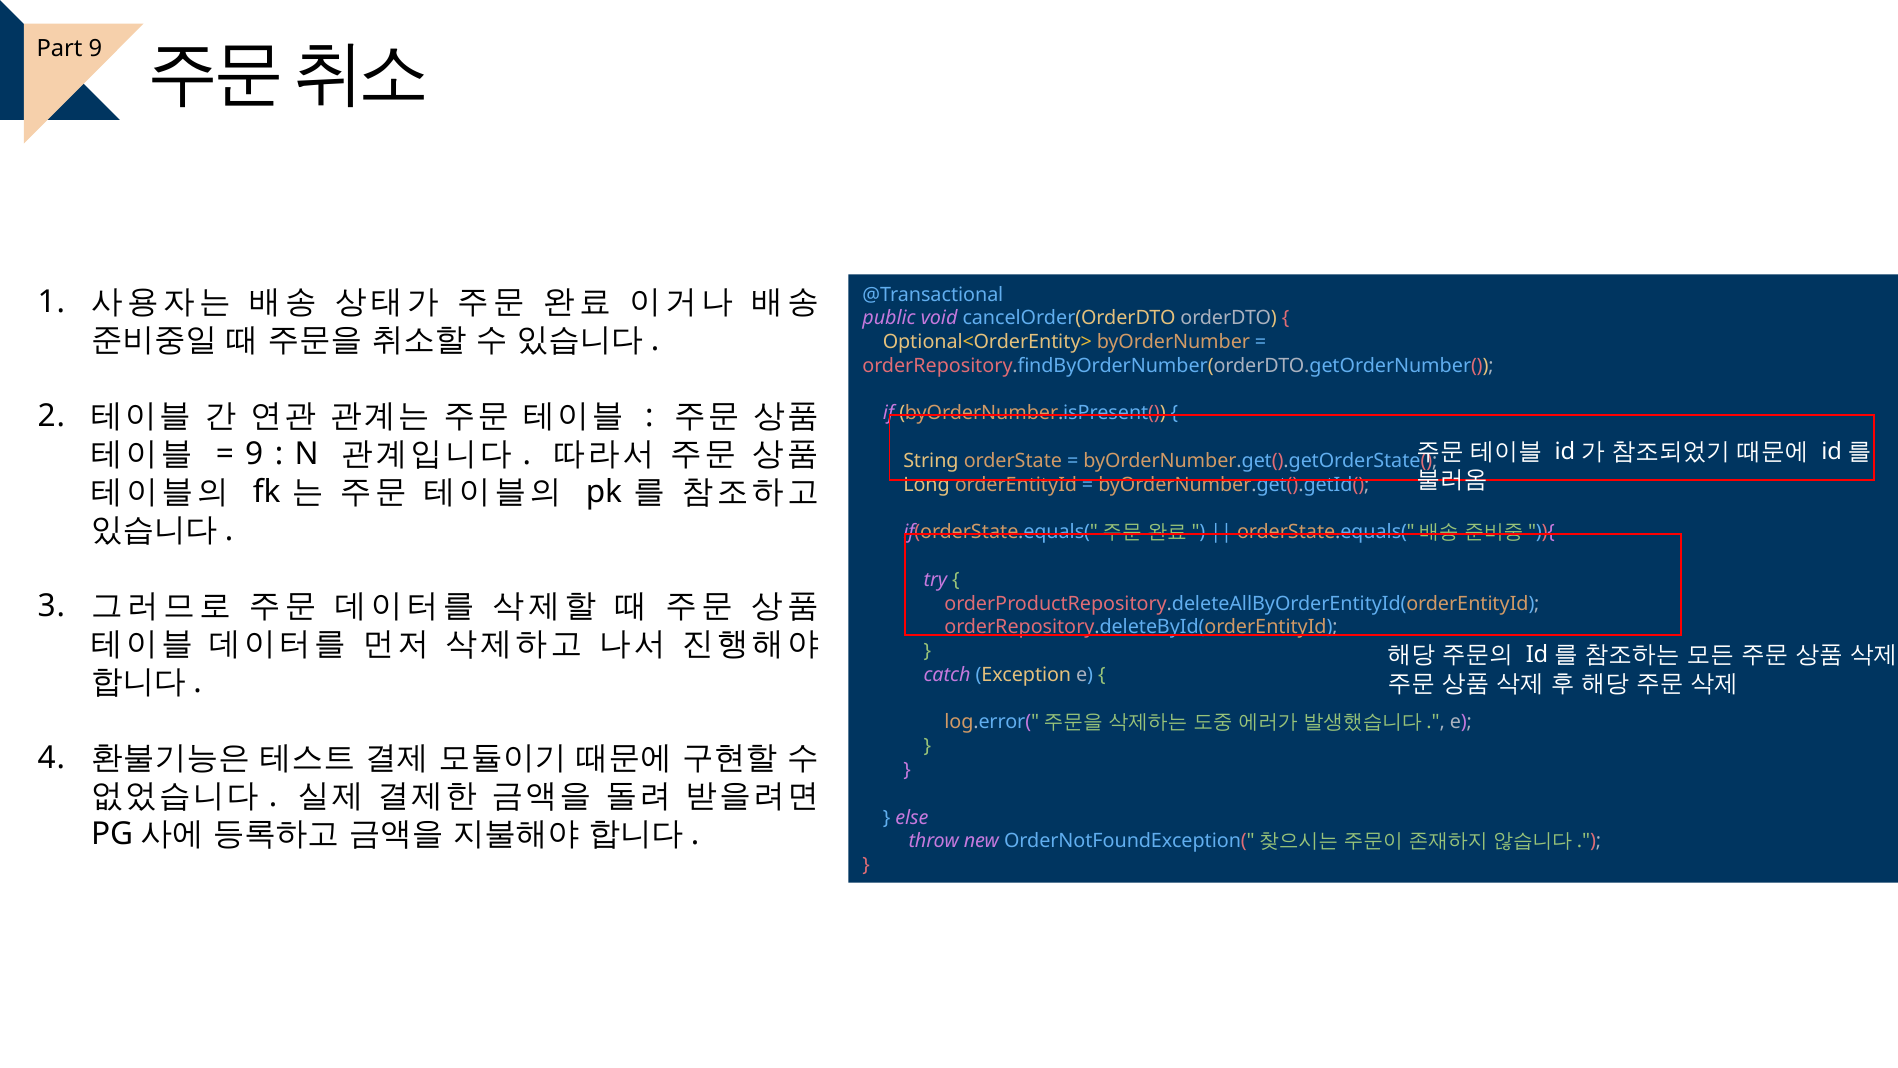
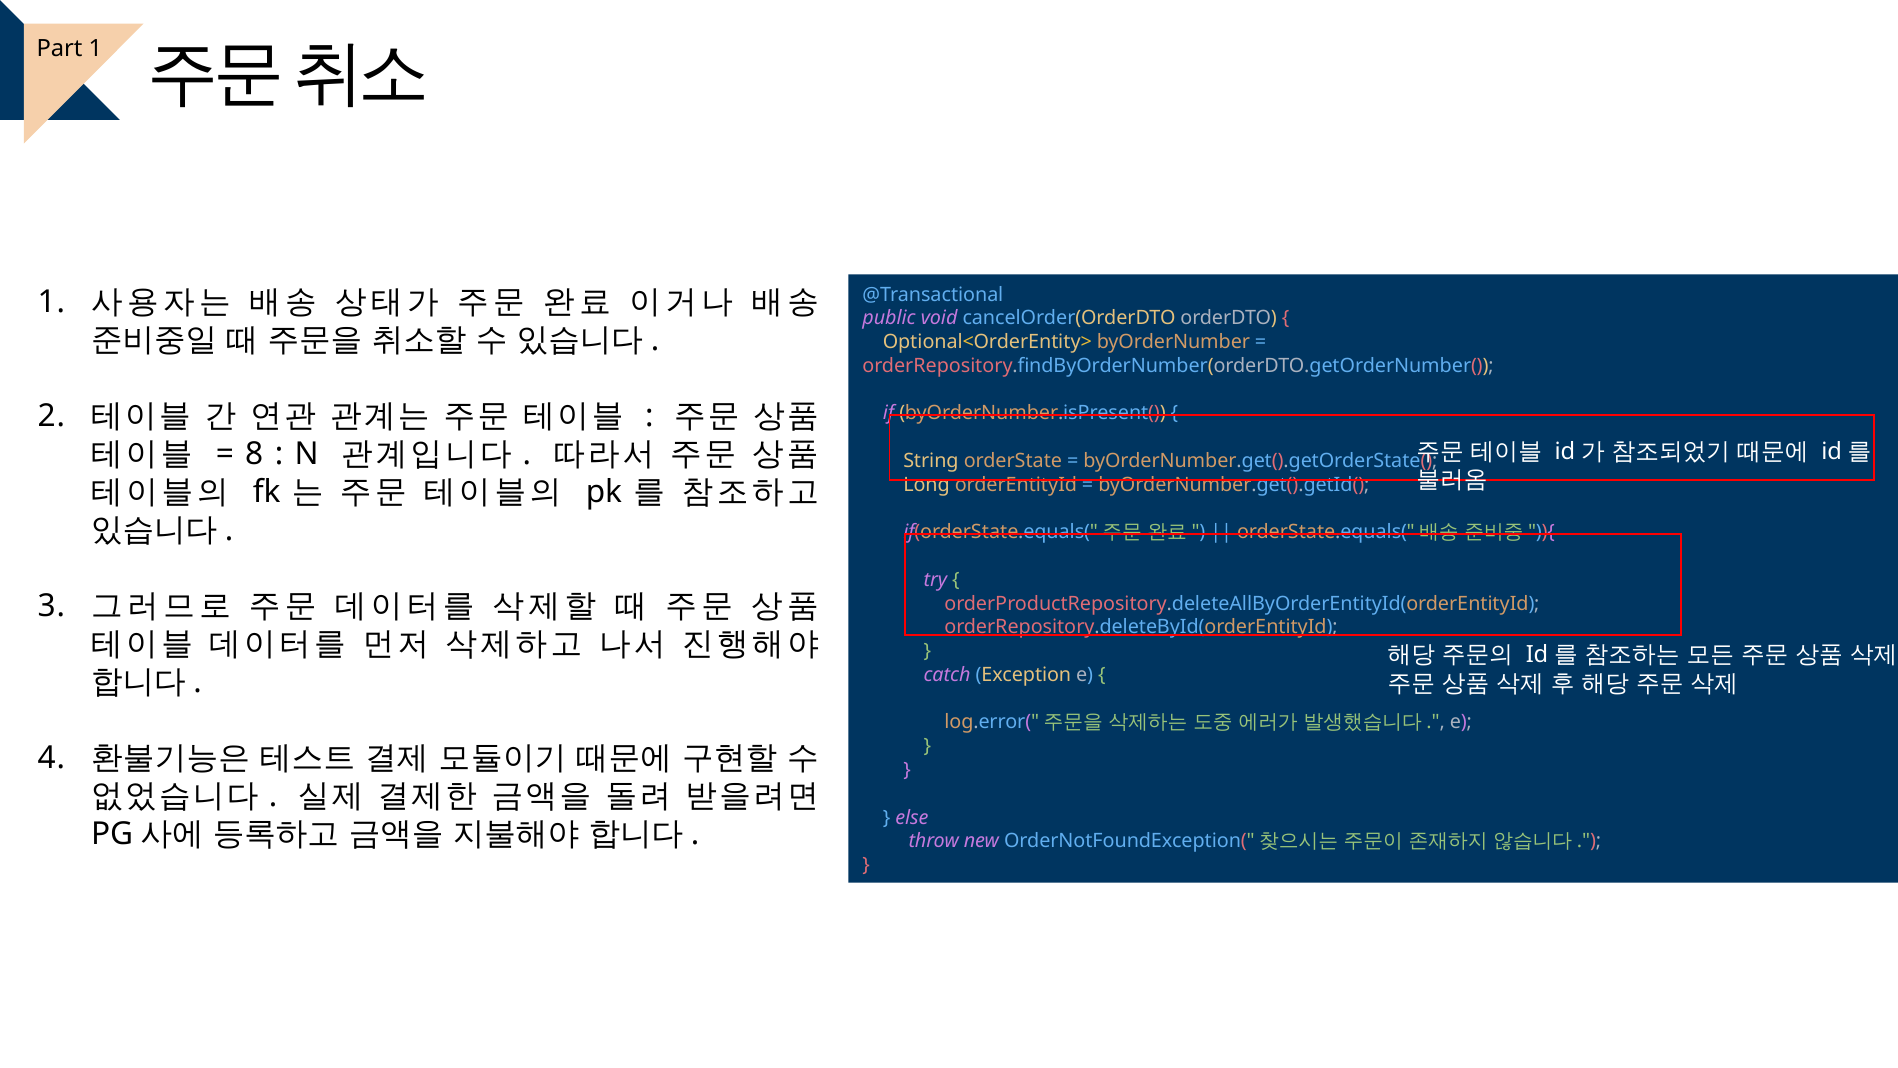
Part 9: 9 -> 1 (95, 49)
9: 9 -> 8 (254, 454)
